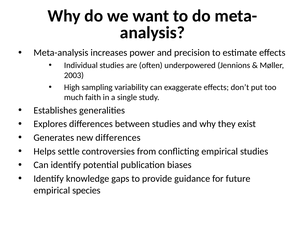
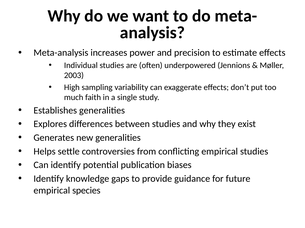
new differences: differences -> generalities (118, 138)
